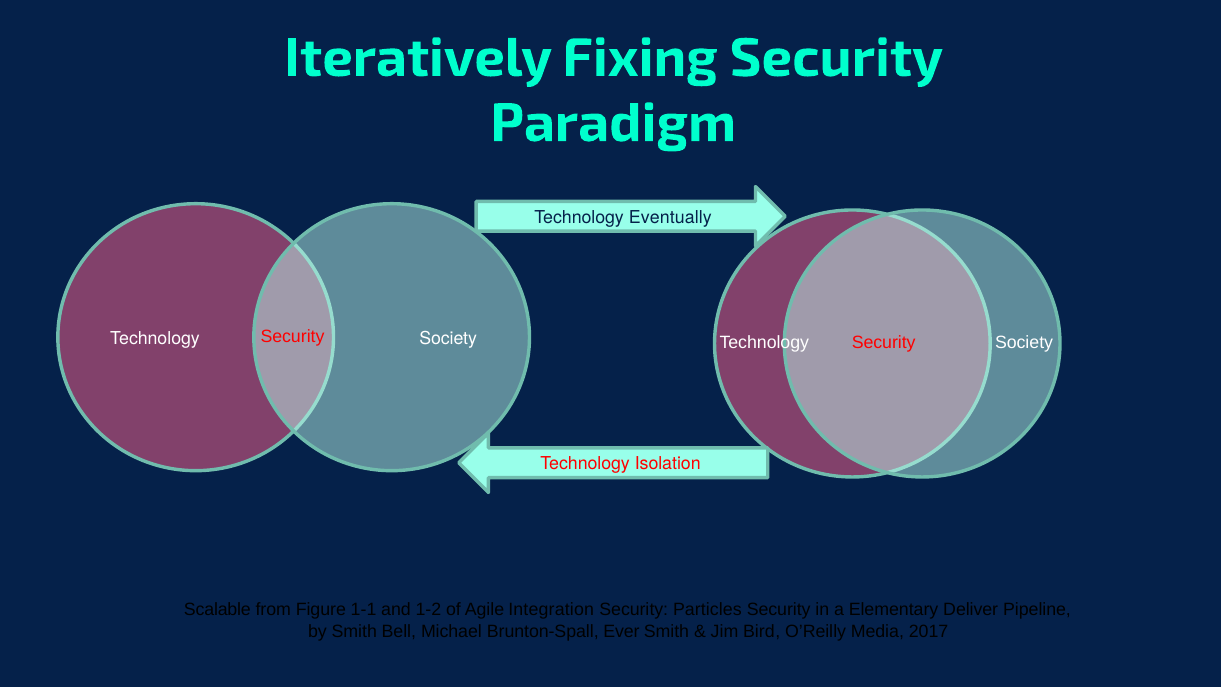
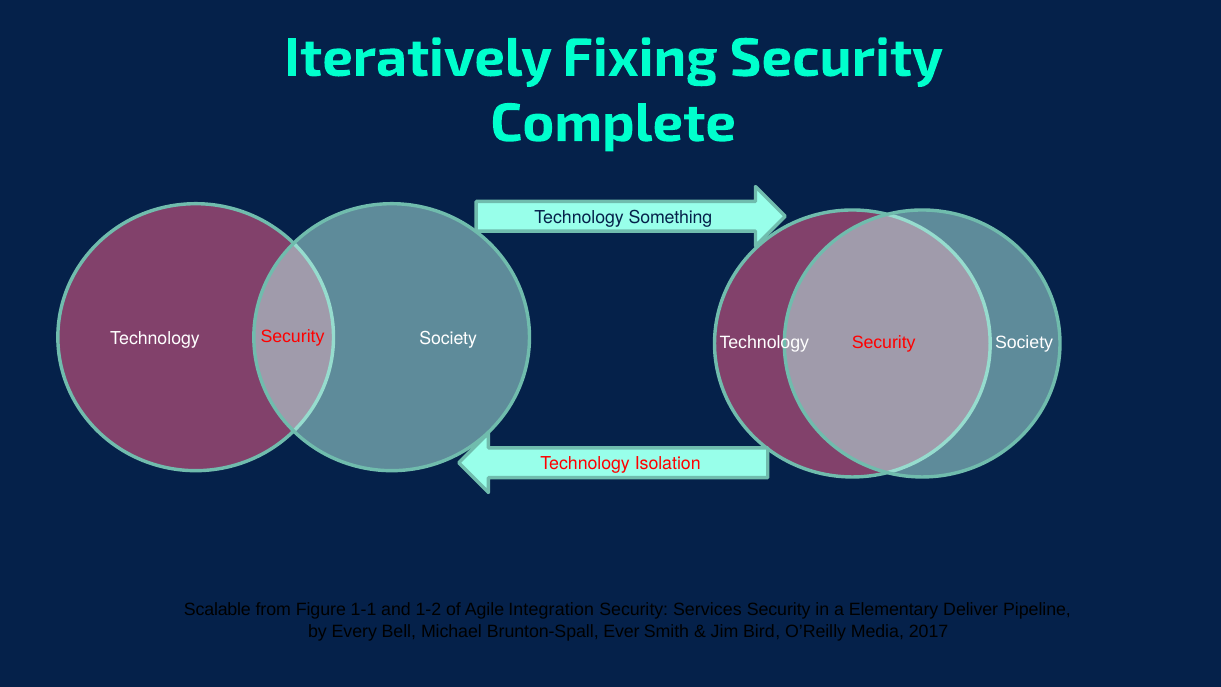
Paradigm: Paradigm -> Complete (613, 123)
Eventually: Eventually -> Something (670, 217)
Particles: Particles -> Services (707, 610)
by Smith: Smith -> Every (354, 631)
